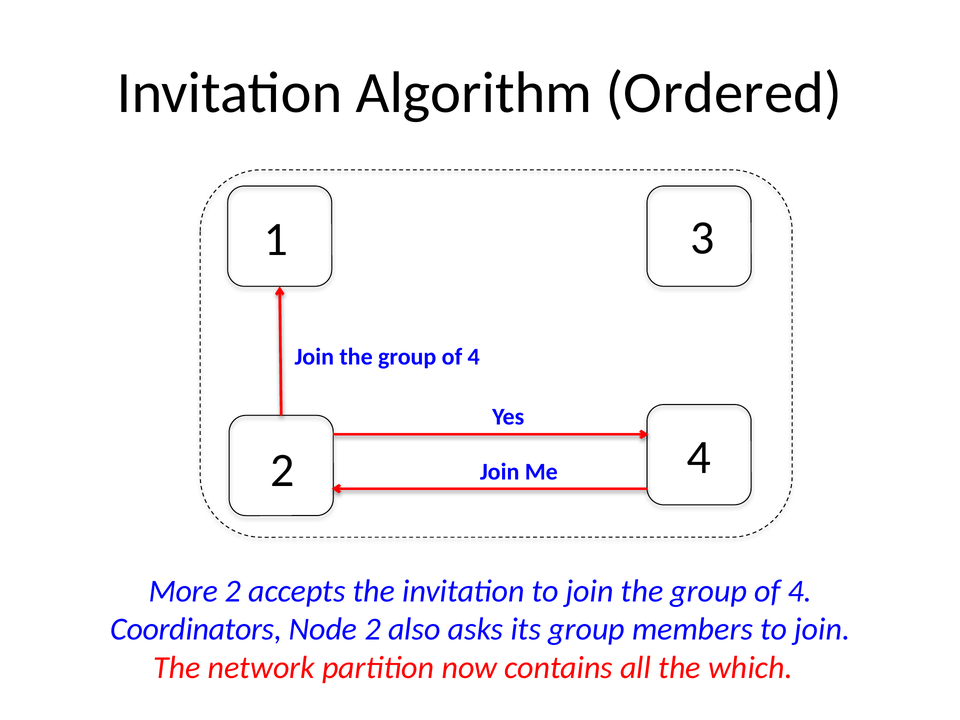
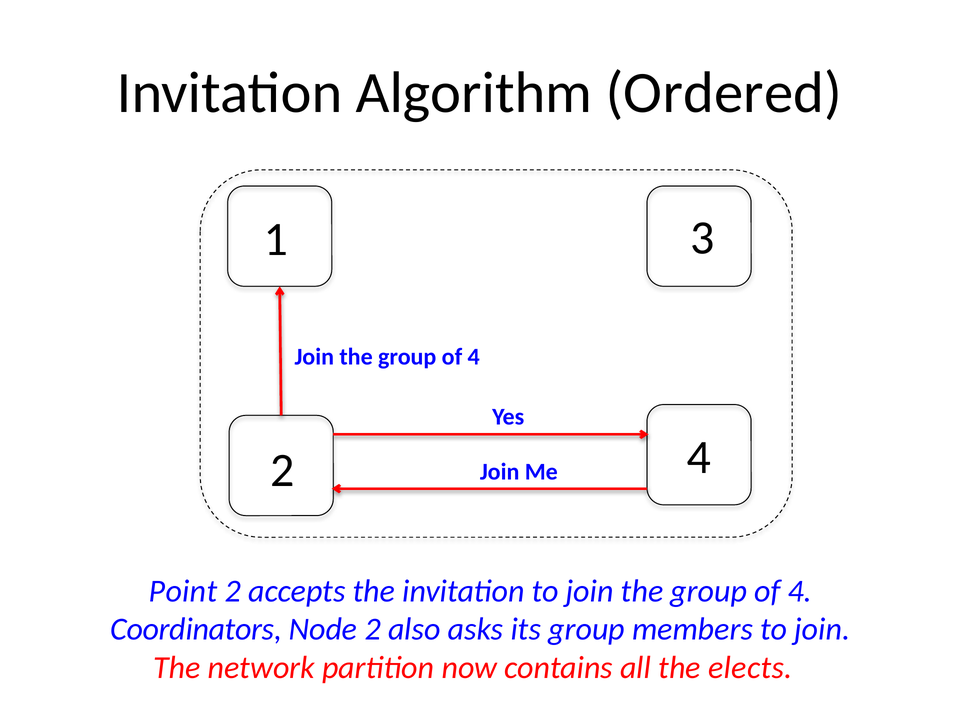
More: More -> Point (183, 591)
which: which -> elects (750, 668)
